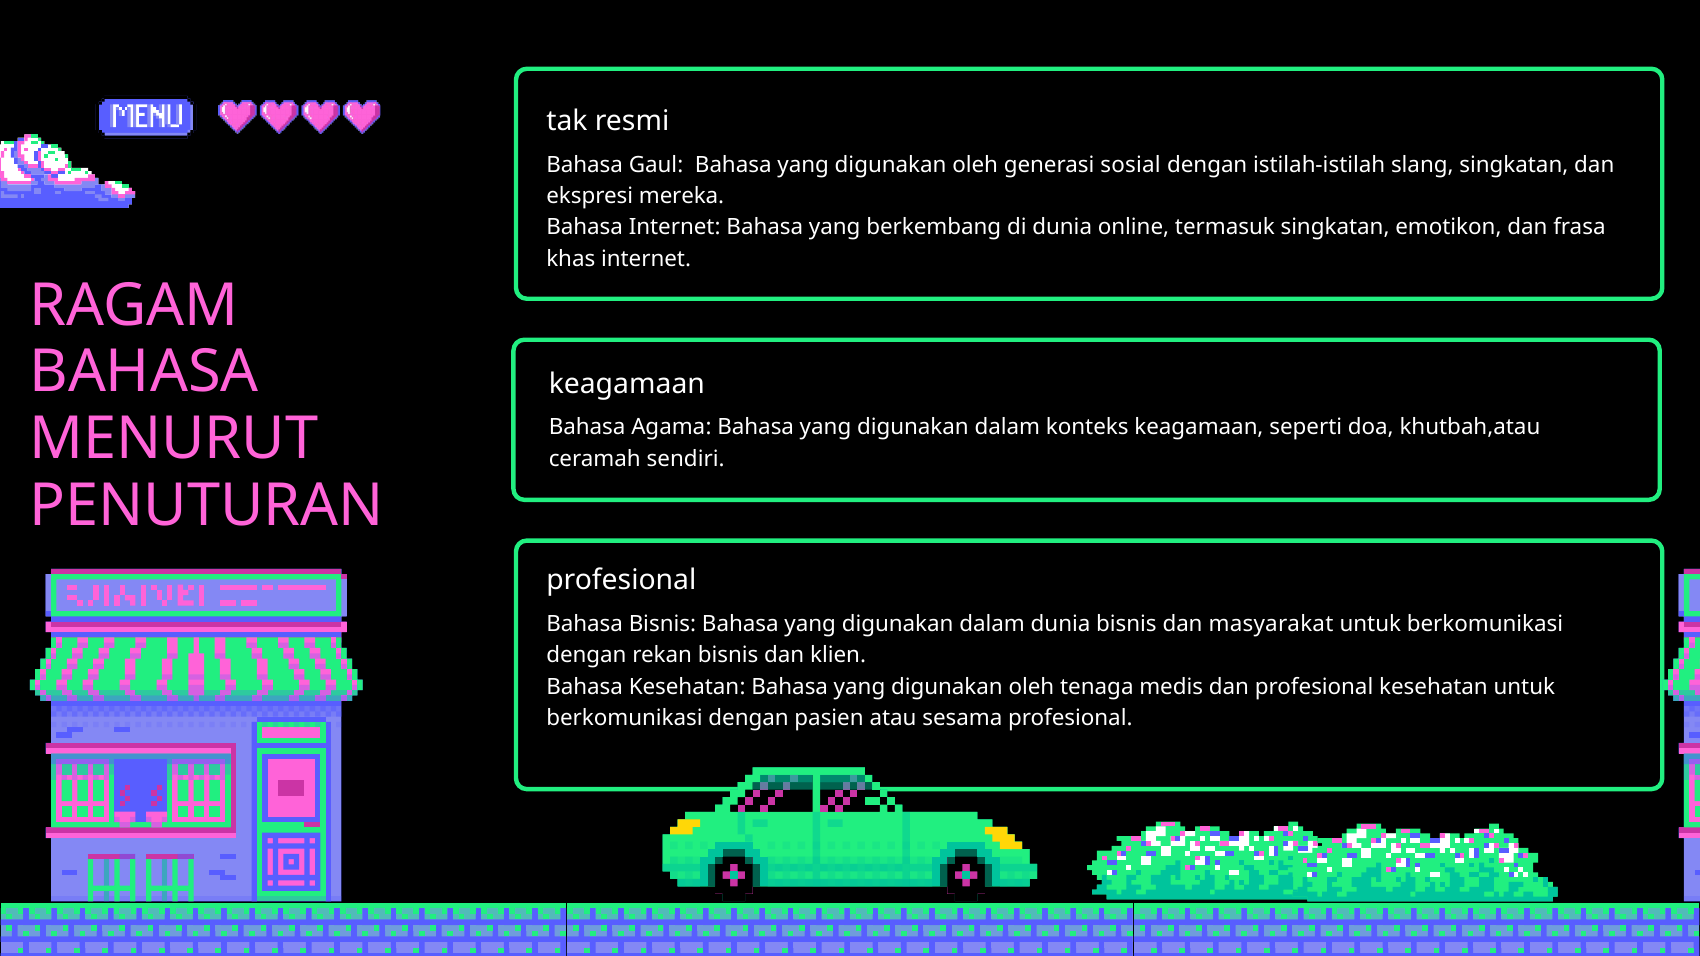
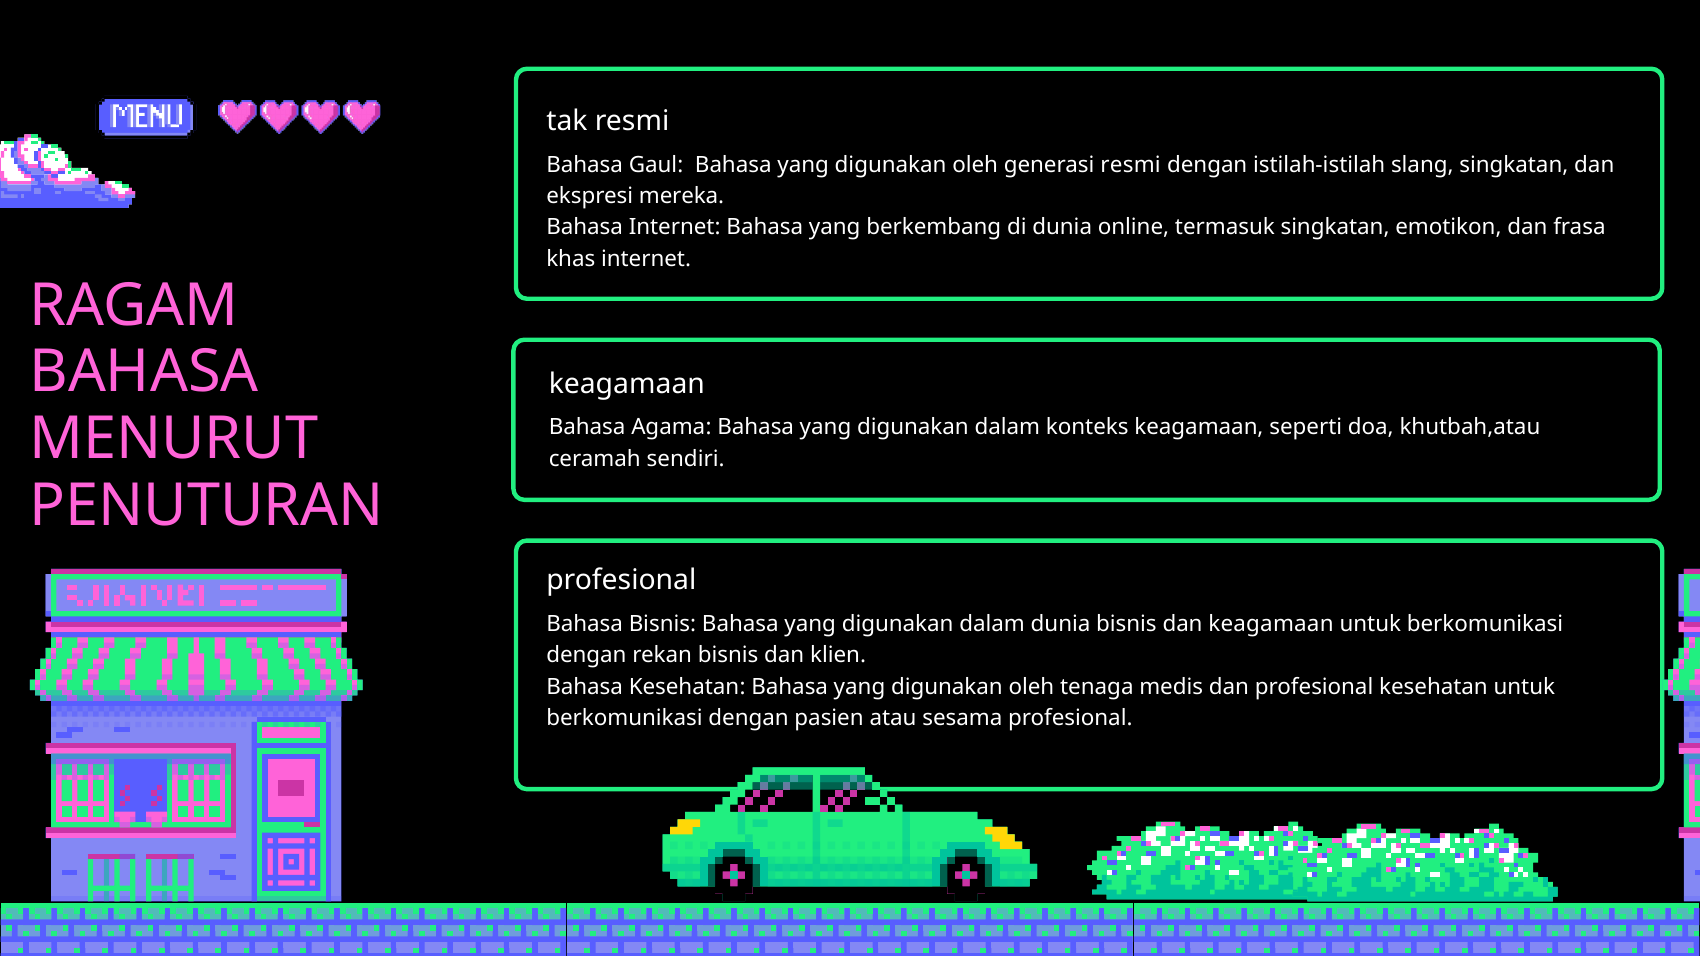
generasi sosial: sosial -> resmi (1131, 165)
dan masyarakat: masyarakat -> keagamaan (1271, 624)
